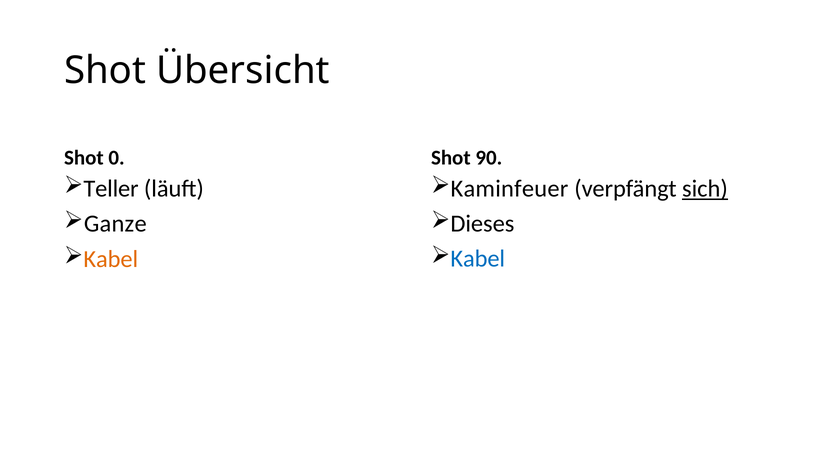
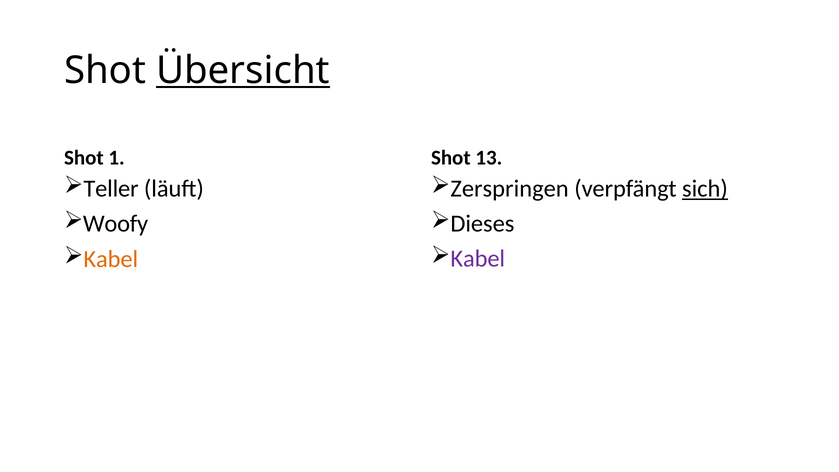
Übersicht underline: none -> present (243, 70)
0: 0 -> 1 (117, 158)
90: 90 -> 13 (489, 158)
Kaminfeuer: Kaminfeuer -> Zerspringen (510, 189)
Ganze: Ganze -> Woofy (116, 224)
Kabel colour: blue -> purple (478, 259)
